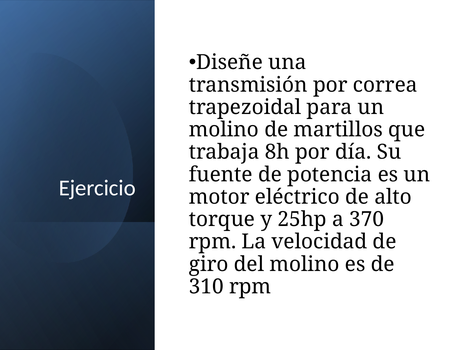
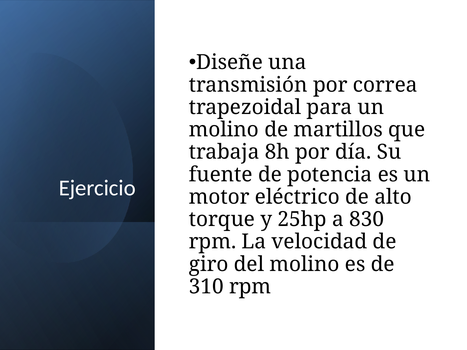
370: 370 -> 830 (367, 220)
